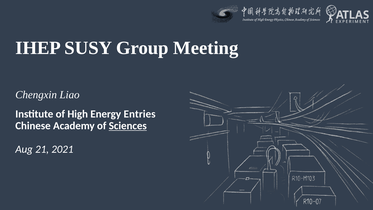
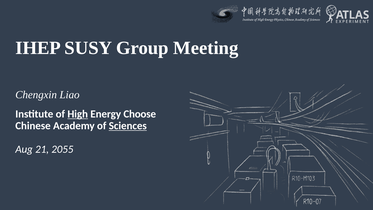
High underline: none -> present (78, 114)
Entries: Entries -> Choose (140, 114)
2021: 2021 -> 2055 (62, 149)
